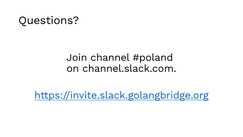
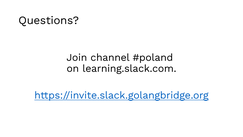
channel.slack.com: channel.slack.com -> learning.slack.com (129, 68)
